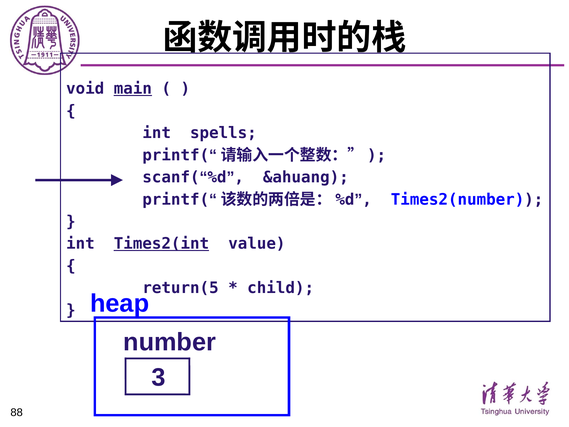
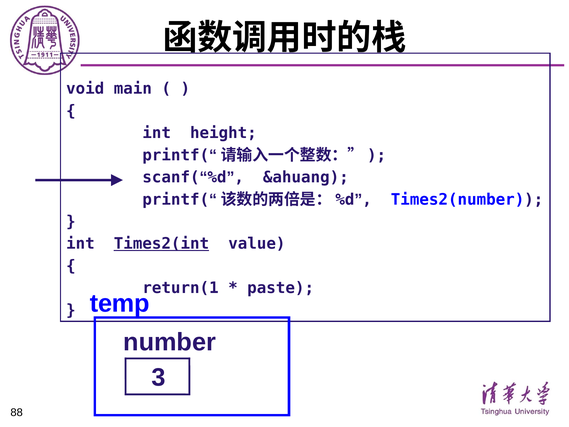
main underline: present -> none (133, 89)
spells: spells -> height (223, 133)
return(5: return(5 -> return(1 (180, 288)
child: child -> paste (281, 288)
heap: heap -> temp (120, 303)
